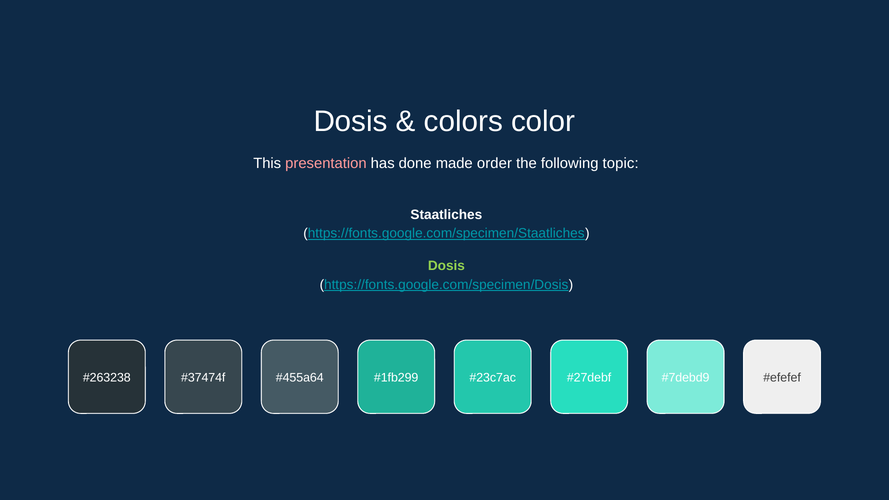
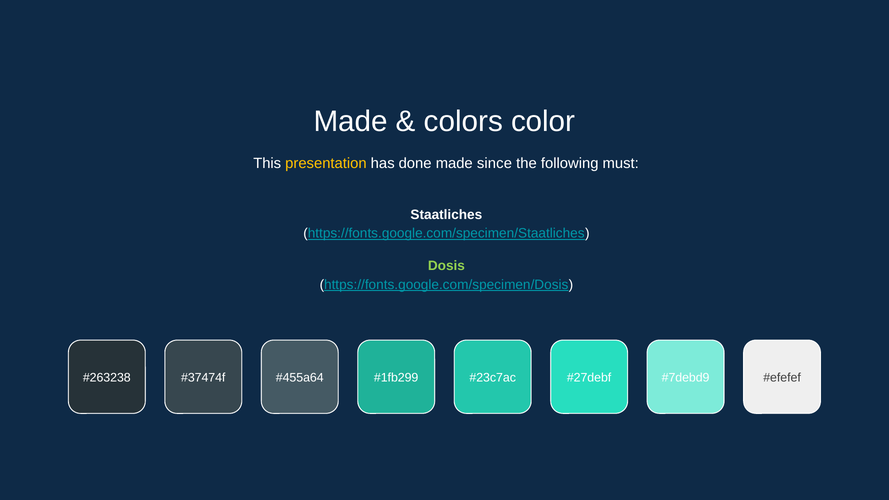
Dosis: Dosis -> Made (351, 122)
presentation colour: pink -> yellow (326, 163)
order: order -> since (494, 163)
topic: topic -> must (621, 163)
